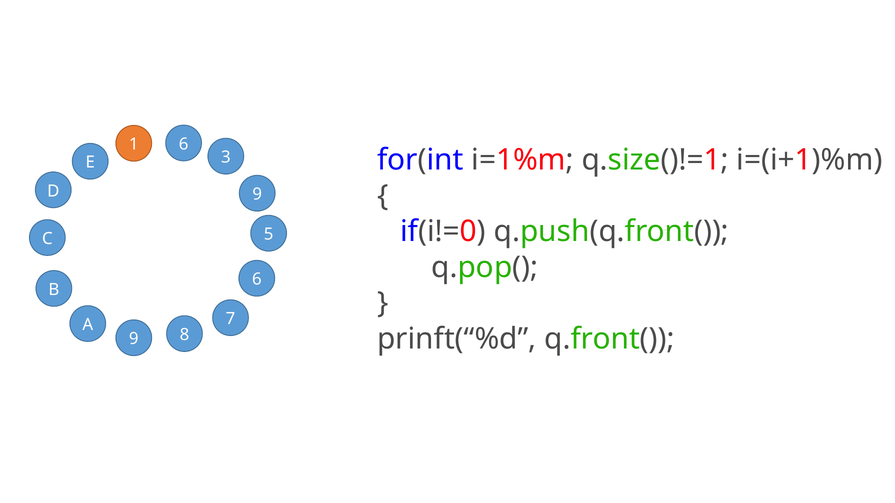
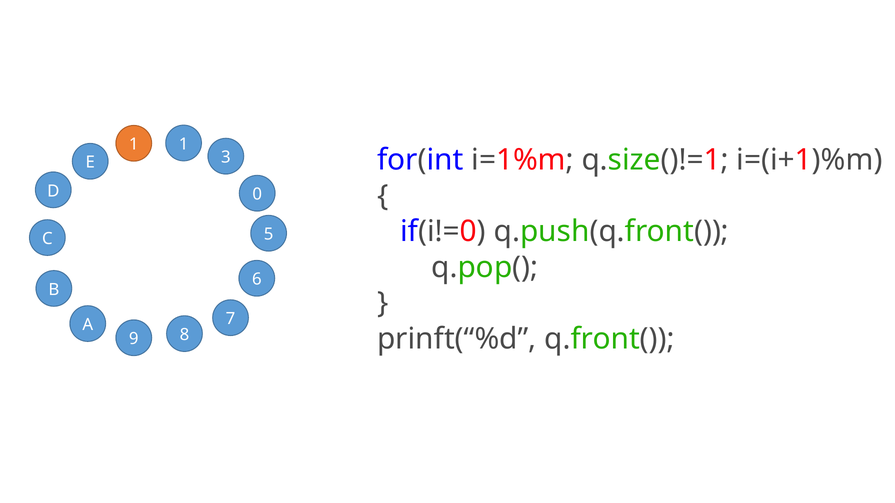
1 6: 6 -> 1 (184, 144)
D 9: 9 -> 0 (257, 195)
